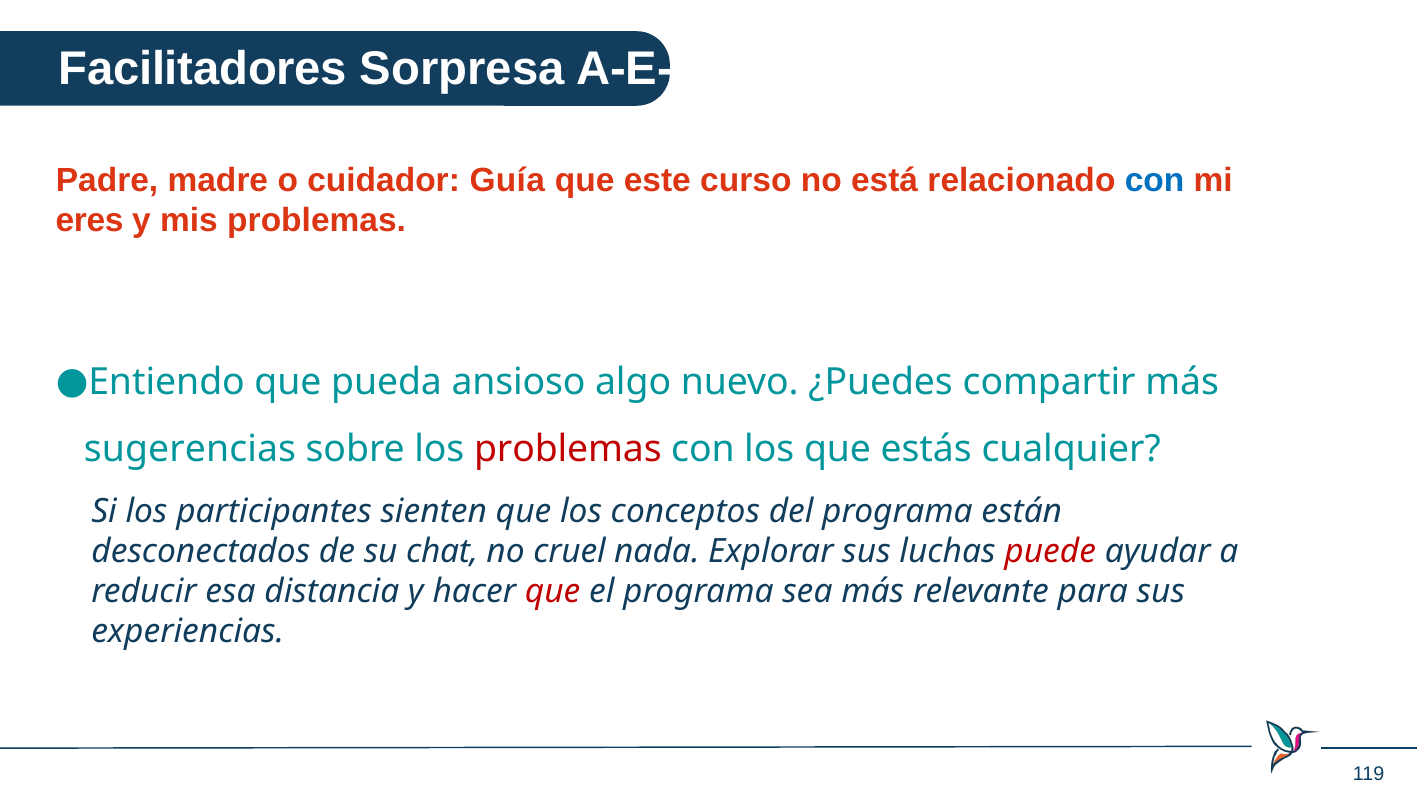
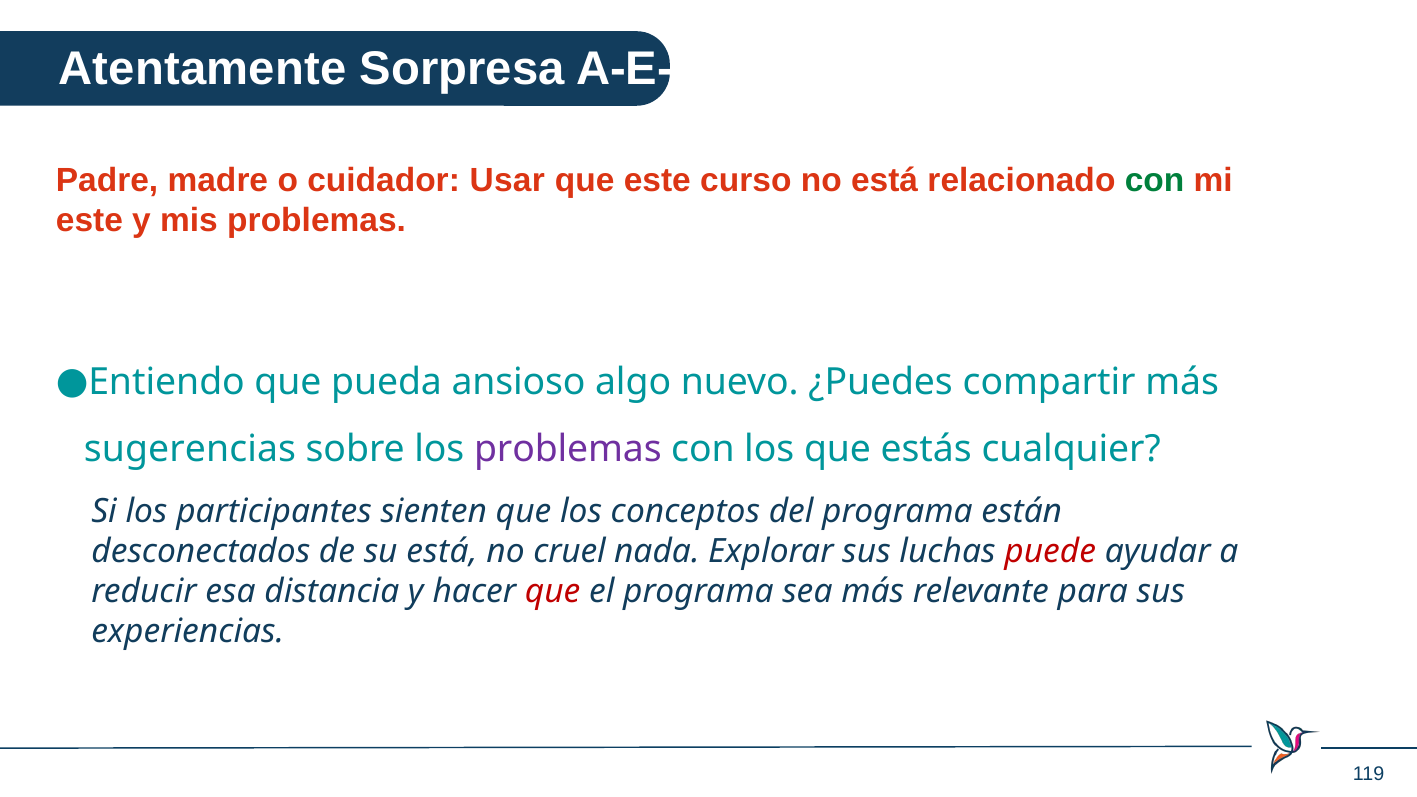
Facilitadores: Facilitadores -> Atentamente (203, 69)
Guía: Guía -> Usar (507, 180)
con colour: blue -> green (1155, 180)
eres: eres -> este (89, 220)
problemas colour: red -> purple (568, 450)
su chat: chat -> está (442, 552)
